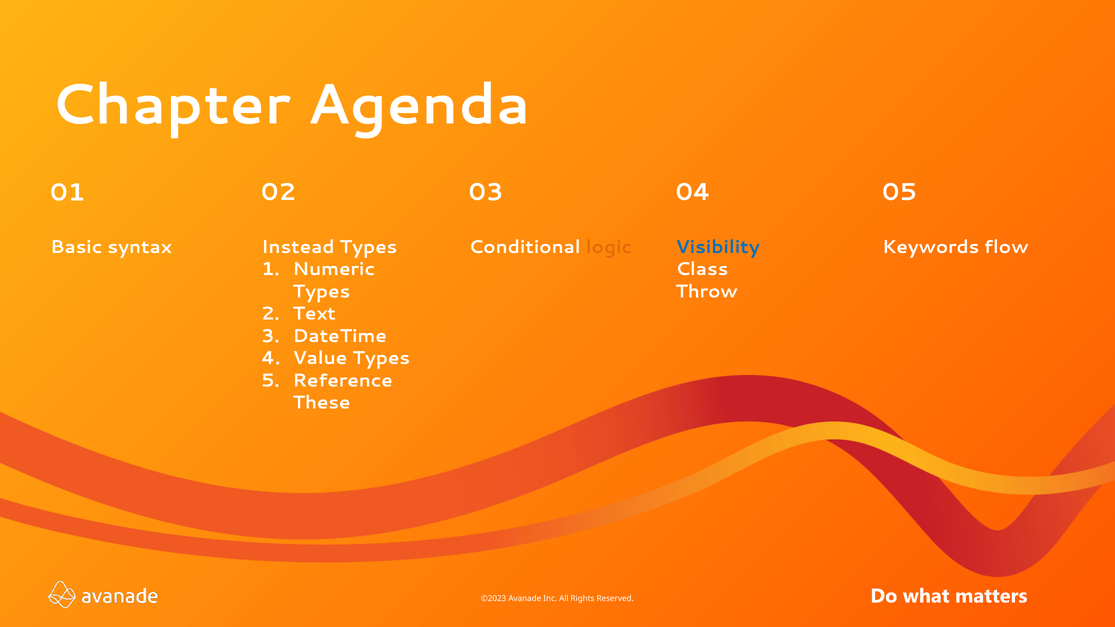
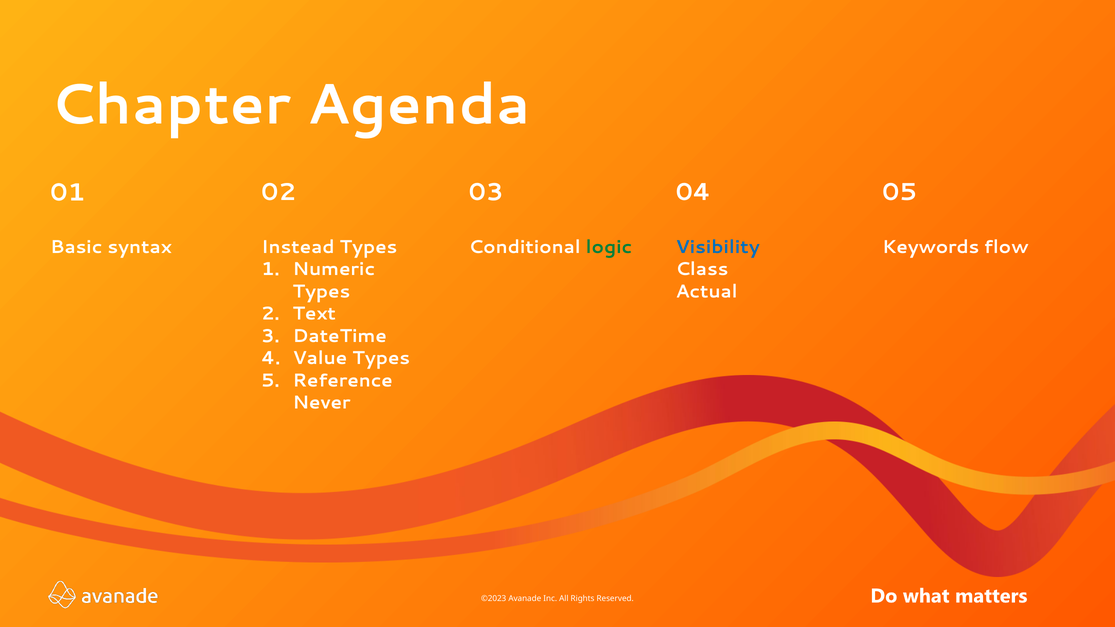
logic colour: orange -> green (609, 247)
Throw: Throw -> Actual (707, 292)
These: These -> Never (322, 403)
